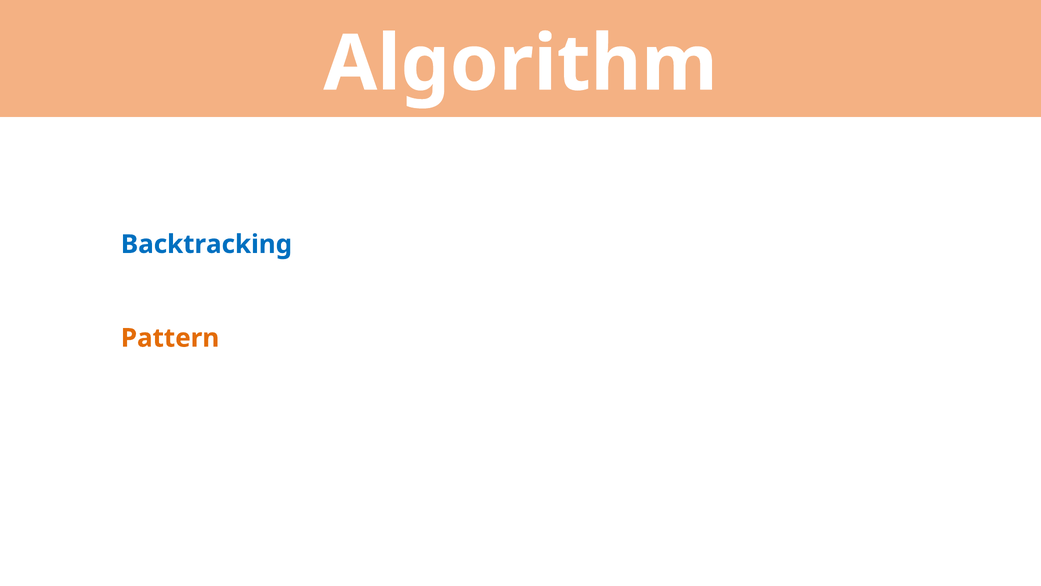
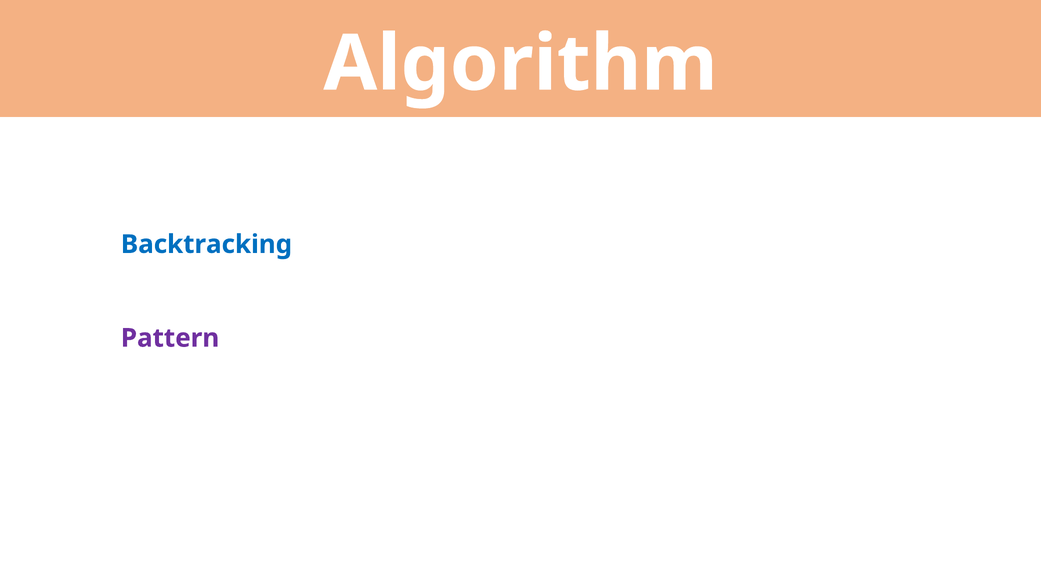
Pattern colour: orange -> purple (170, 338)
